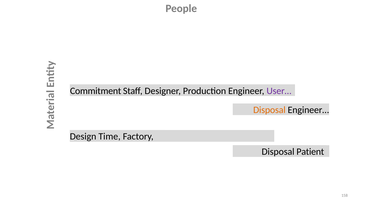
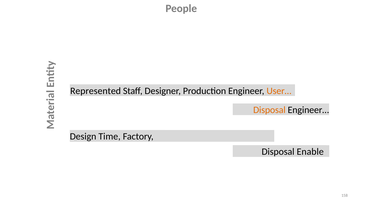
Commitment: Commitment -> Represented (96, 91)
User… colour: purple -> orange (279, 91)
Patient: Patient -> Enable (310, 152)
